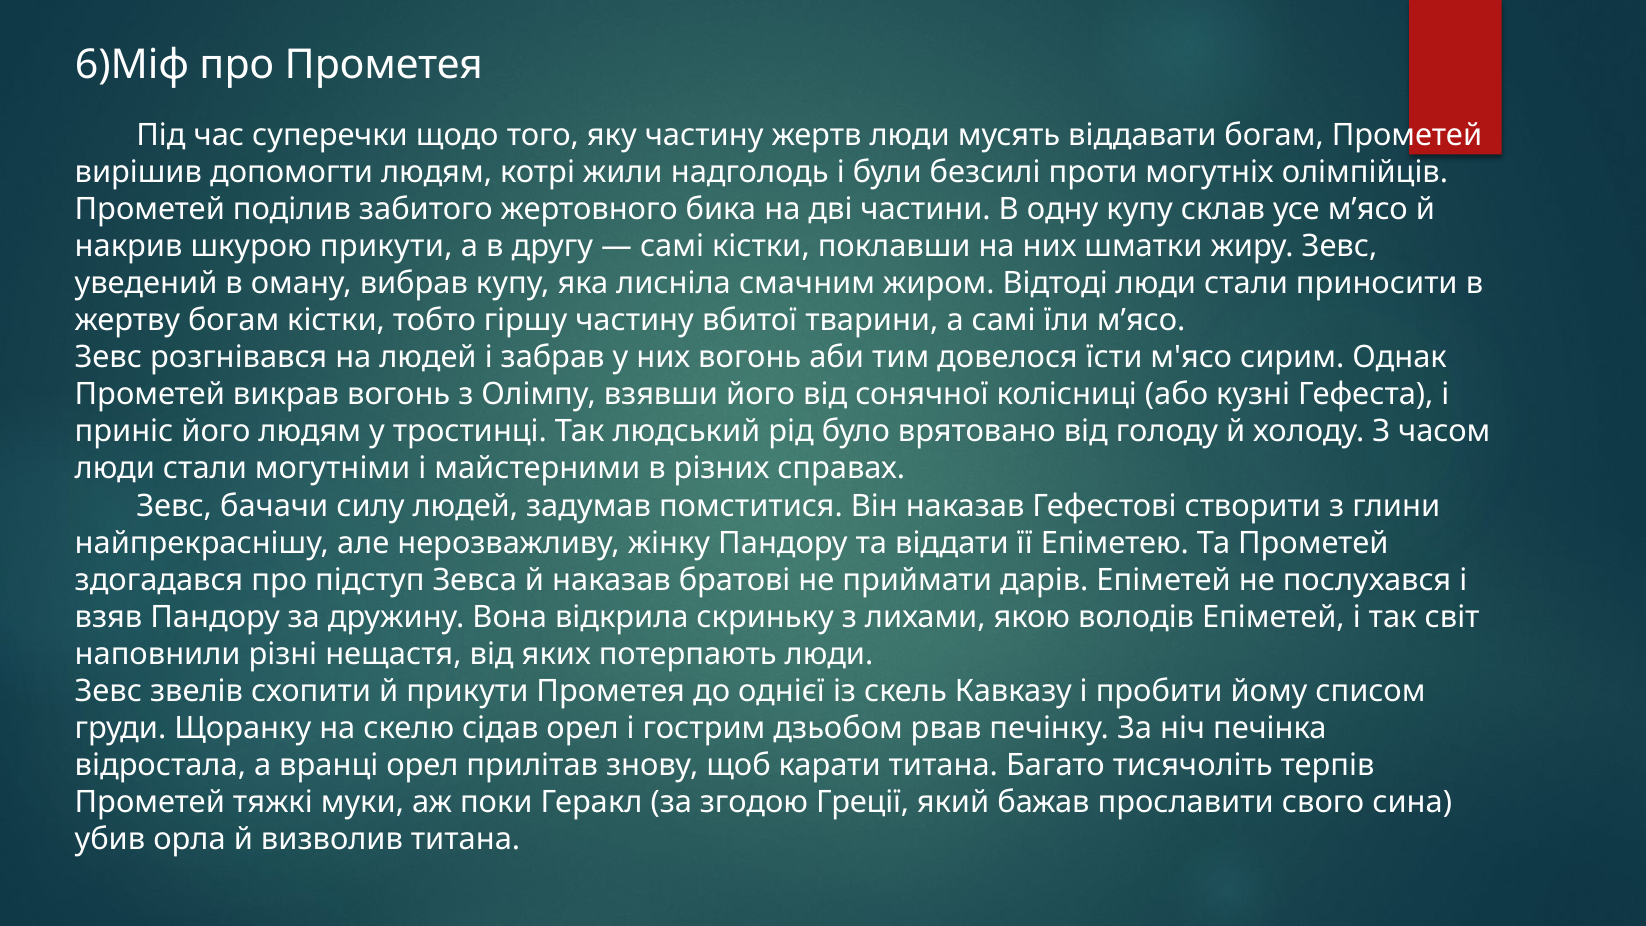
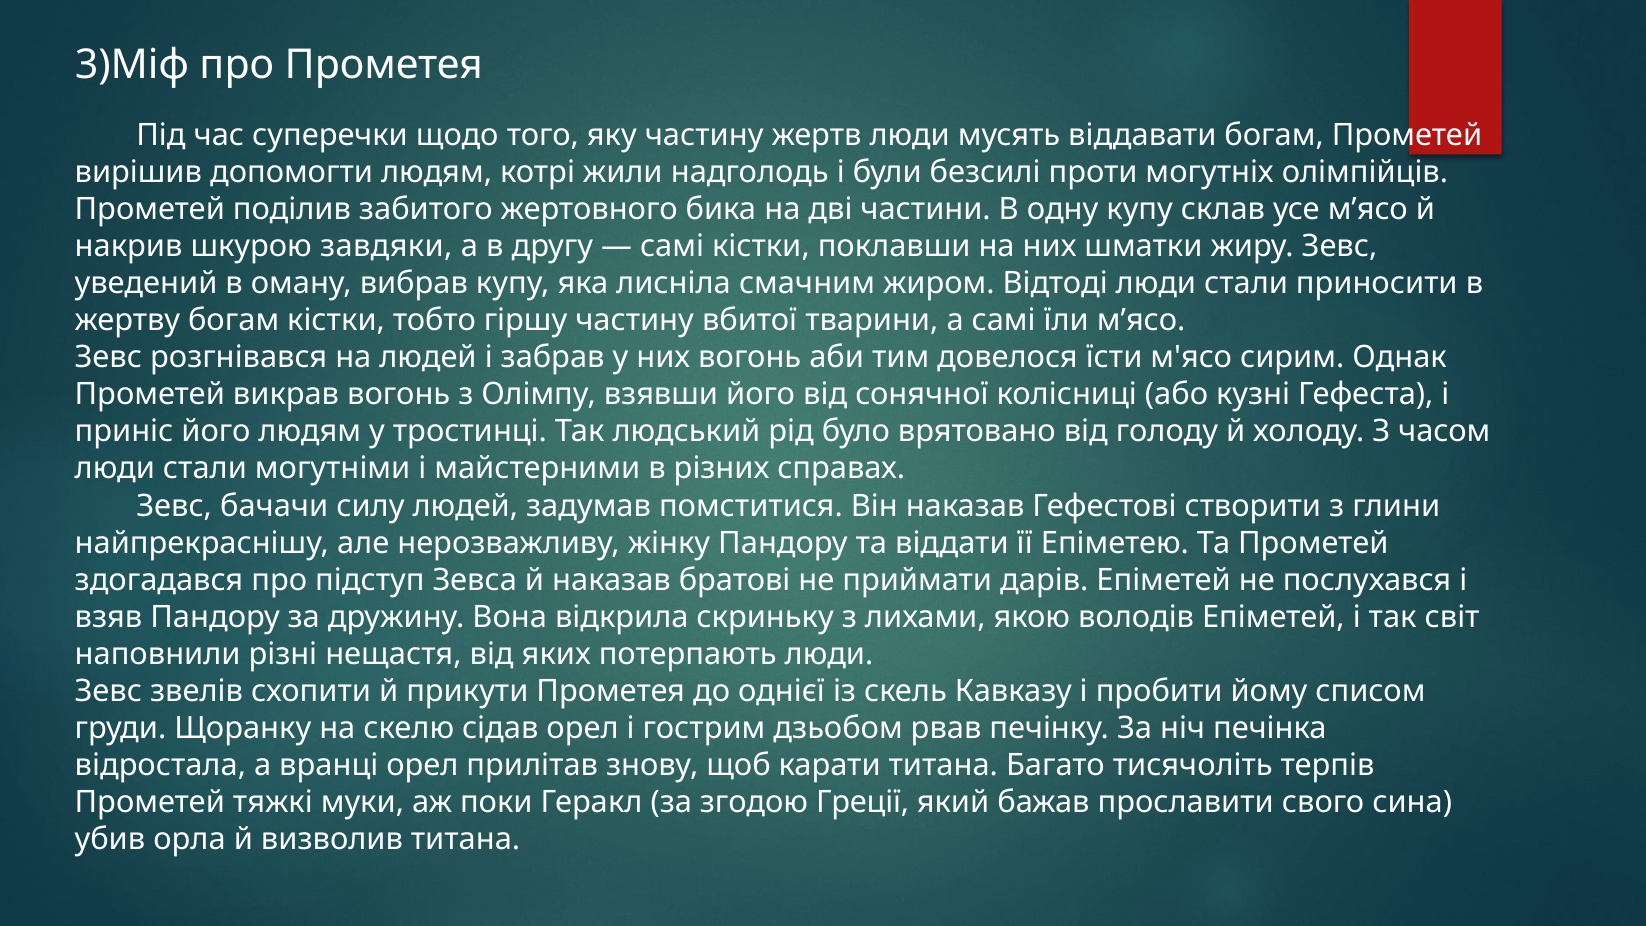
6)Міф: 6)Міф -> 3)Міф (132, 65)
шкурою прикути: прикути -> завдяки (386, 247)
